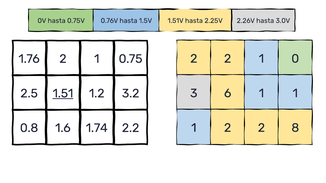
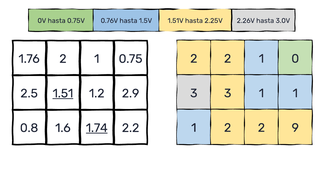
3 6: 6 -> 3 (228, 93)
3.2: 3.2 -> 2.9 (131, 94)
8: 8 -> 9 (295, 128)
1.74 underline: none -> present (97, 128)
